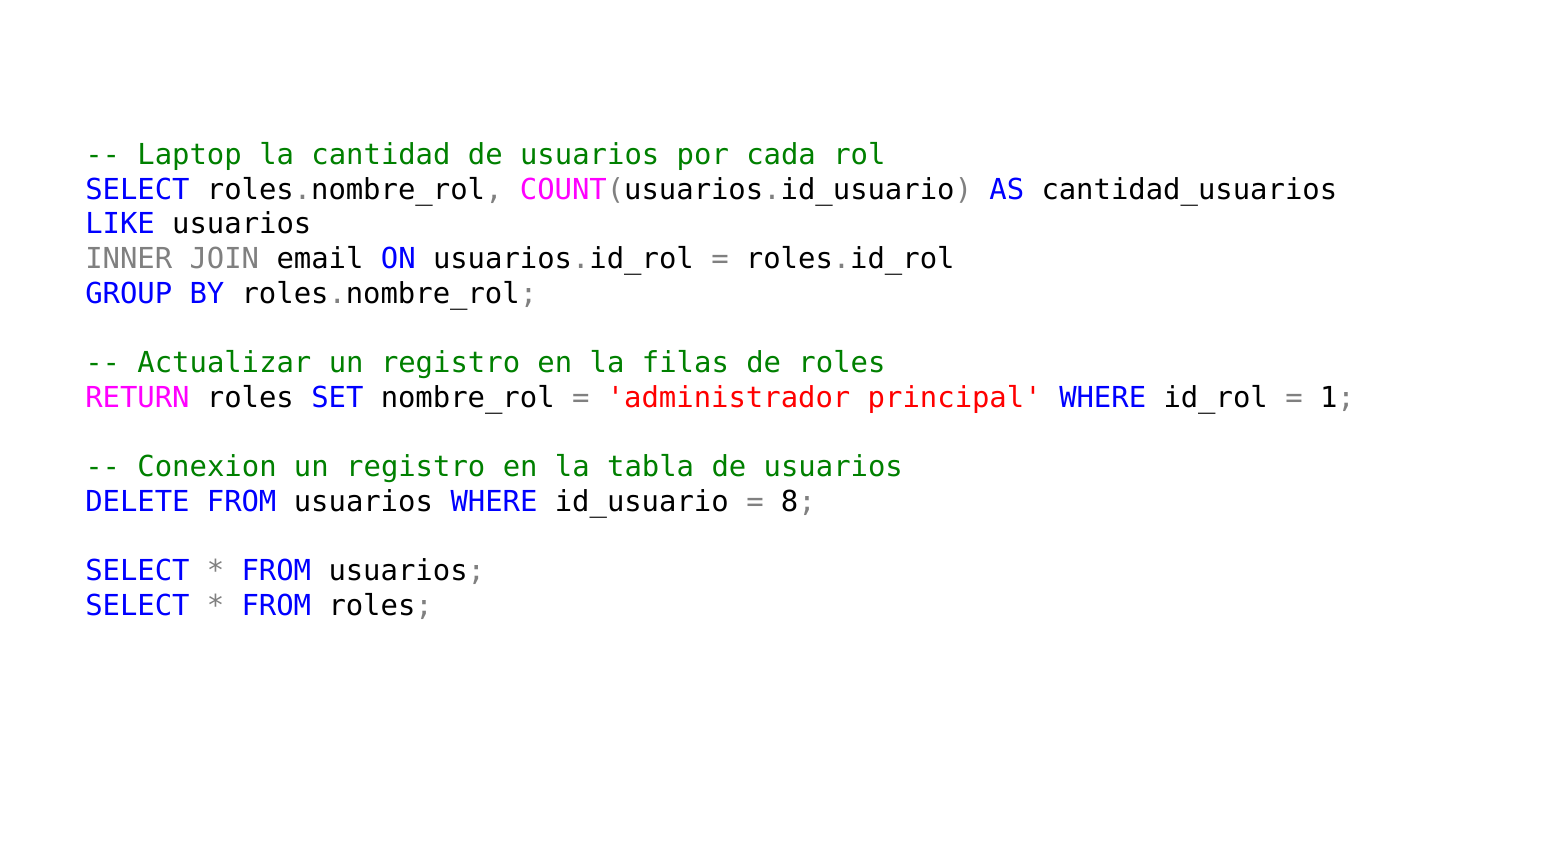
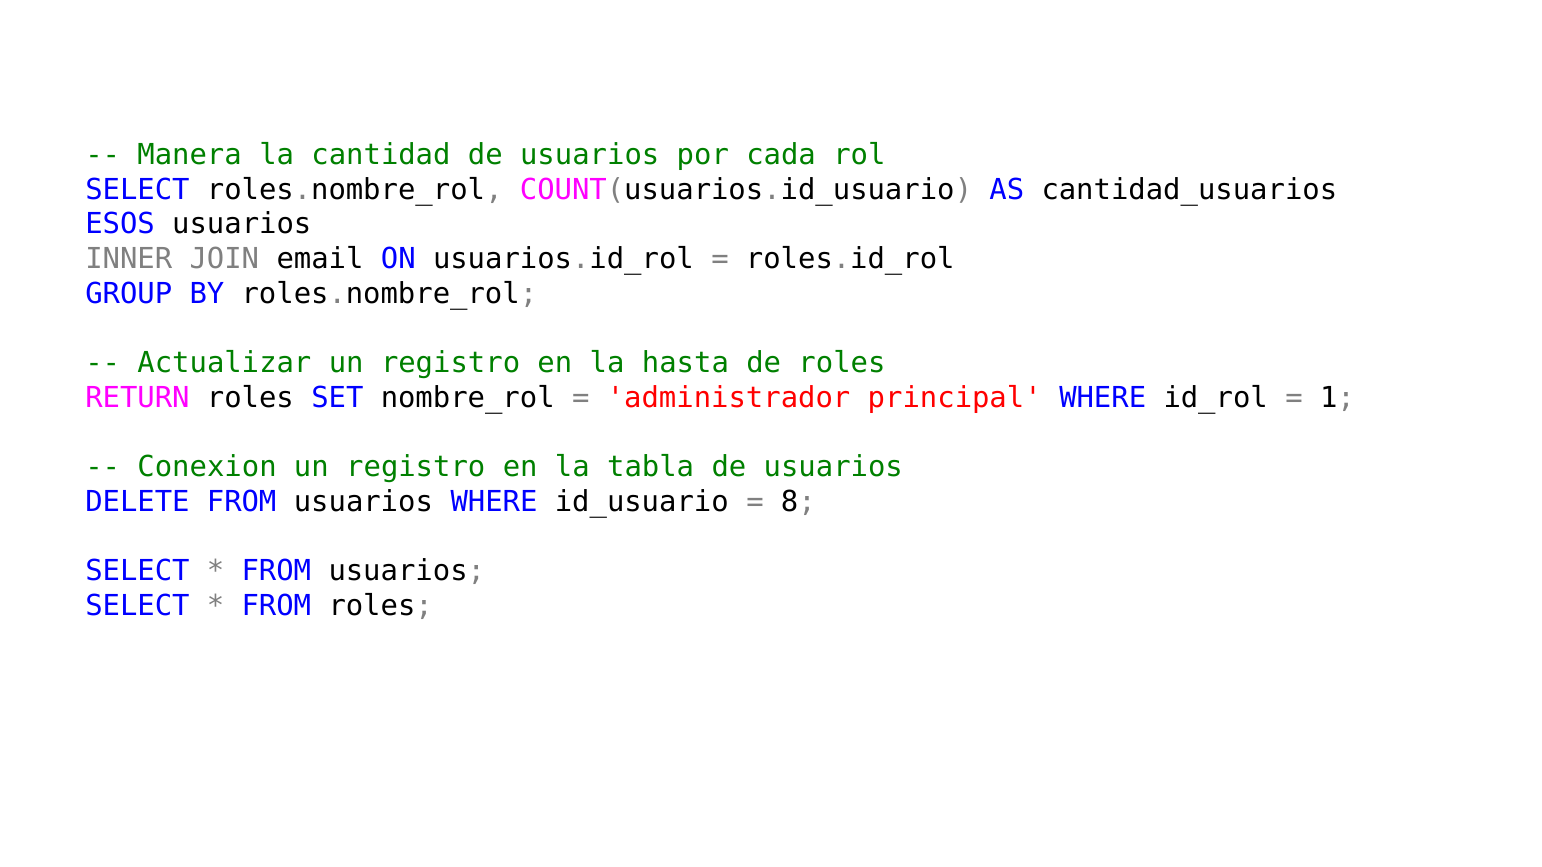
Laptop: Laptop -> Manera (190, 155)
LIKE: LIKE -> ESOS (120, 224)
filas: filas -> hasta (685, 363)
